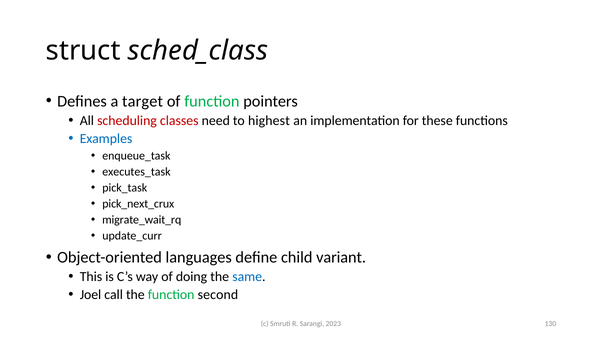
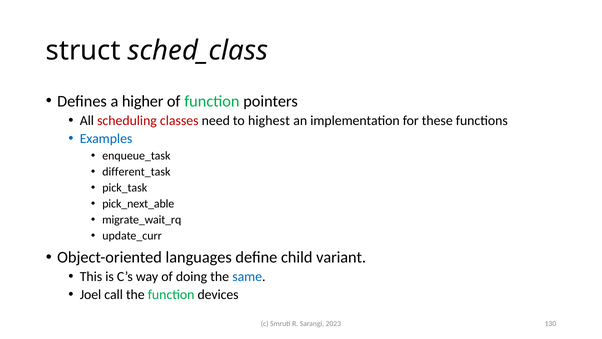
target: target -> higher (143, 101)
executes_task: executes_task -> different_task (136, 172)
pick_next_crux: pick_next_crux -> pick_next_able (138, 204)
second: second -> devices (218, 294)
